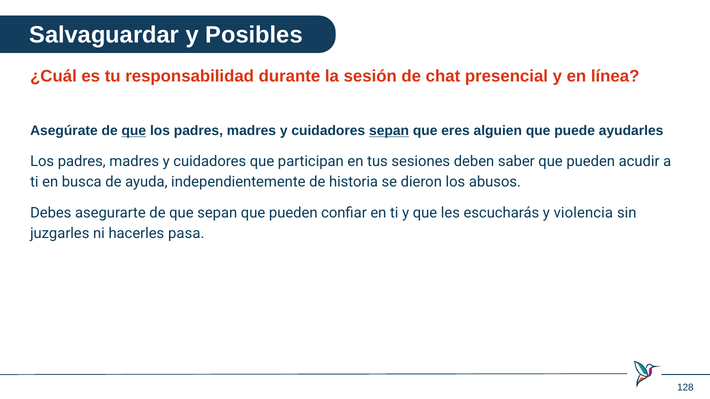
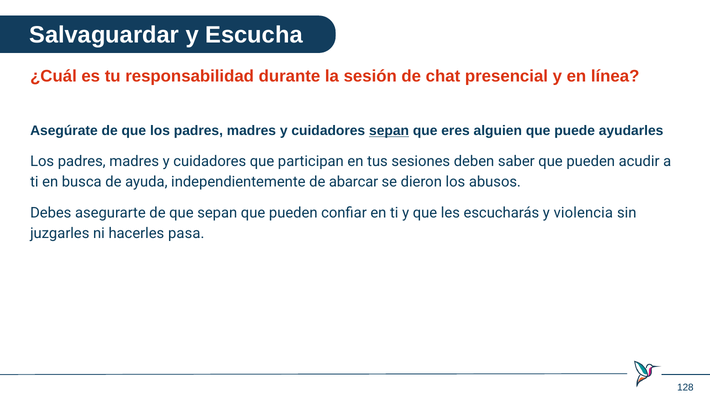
Posibles: Posibles -> Escucha (254, 35)
que underline: present -> none (134, 131)
historia: historia -> abarcar (354, 182)
